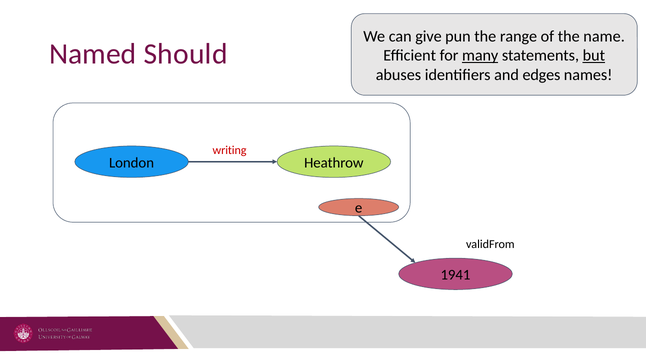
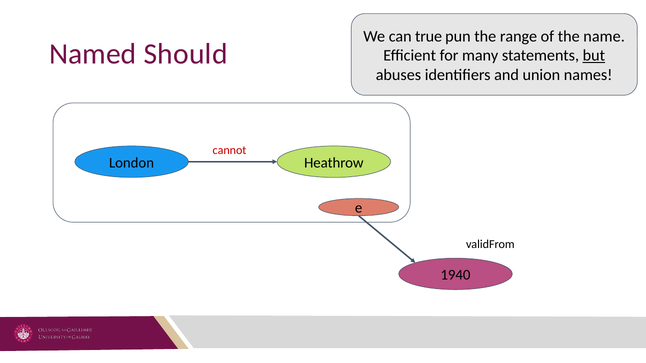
give: give -> true (429, 36)
many underline: present -> none (480, 56)
edges: edges -> union (541, 75)
writing: writing -> cannot (230, 150)
1941: 1941 -> 1940 (455, 275)
